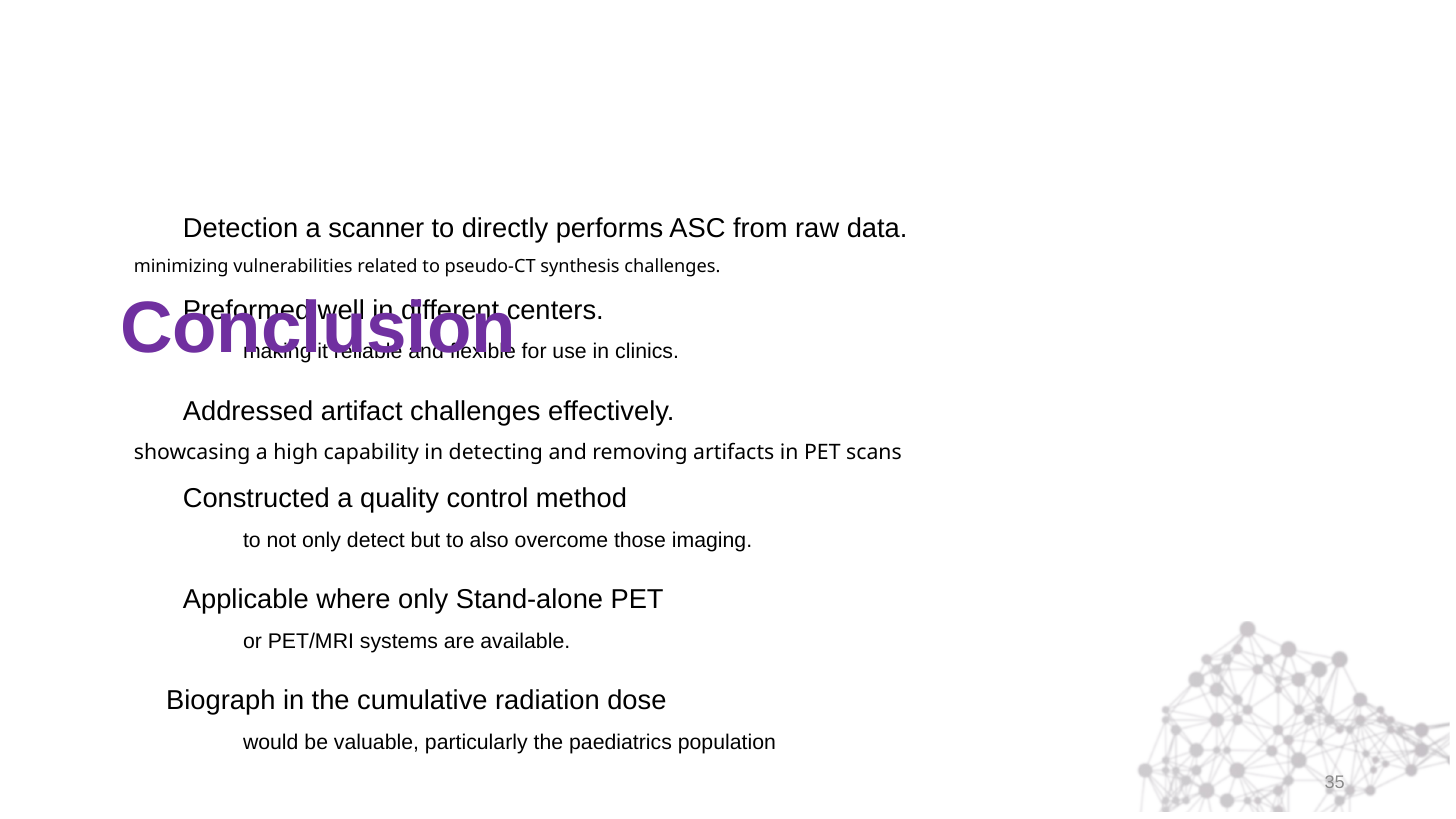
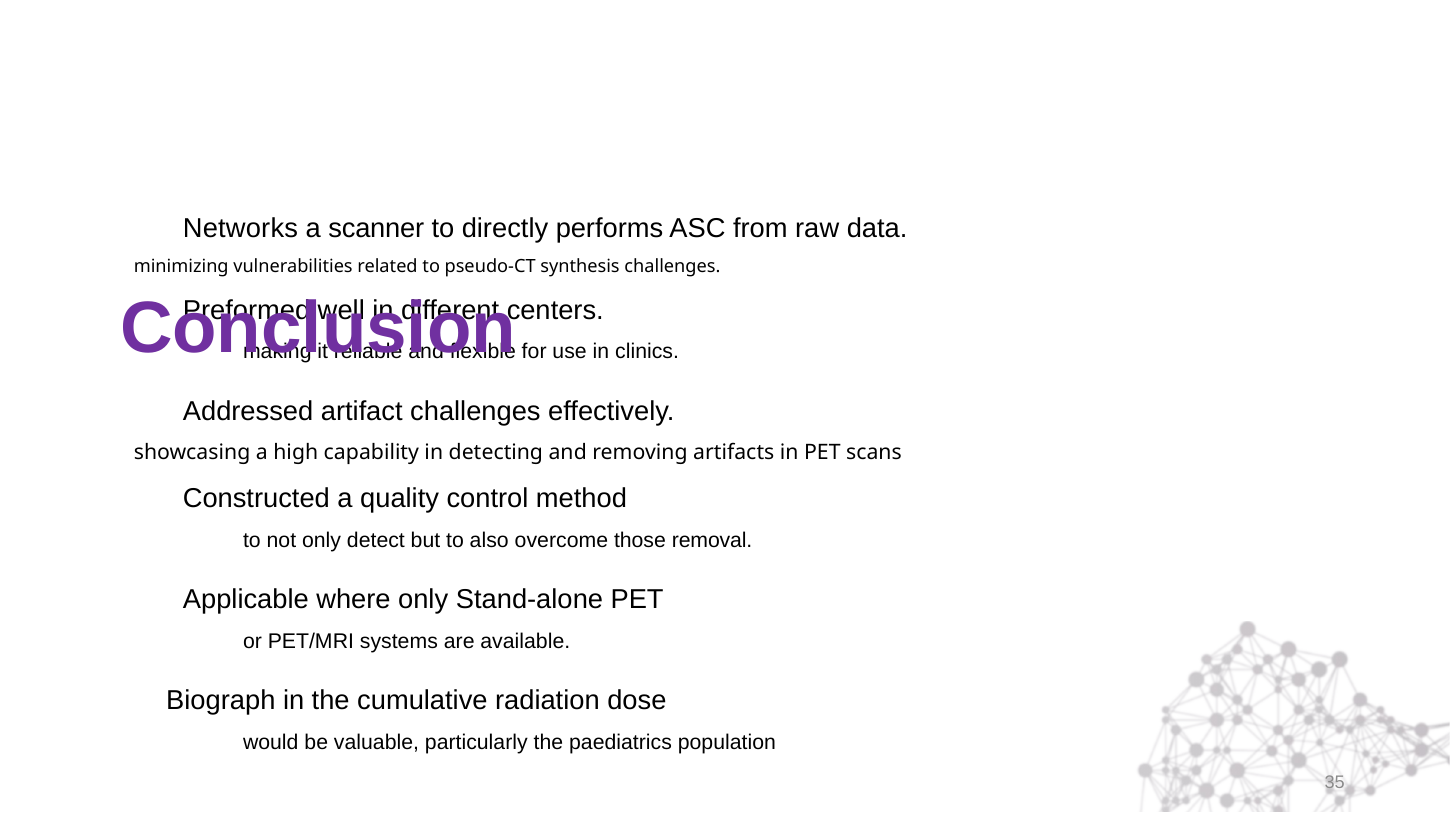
Detection: Detection -> Networks (240, 229)
imaging: imaging -> removal (712, 540)
